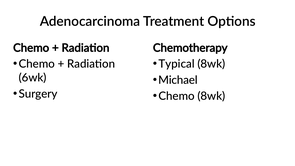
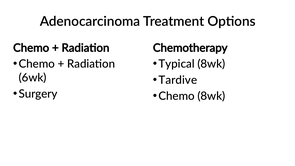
Michael: Michael -> Tardive (178, 80)
